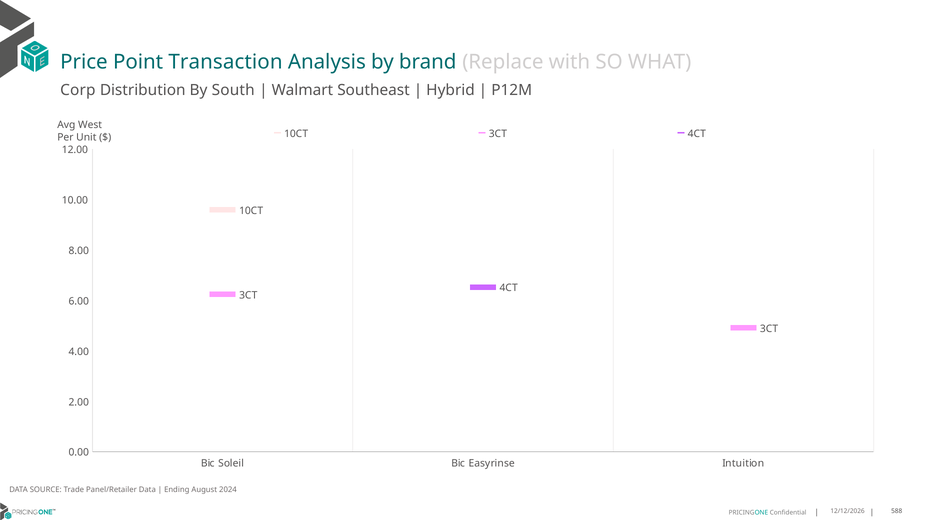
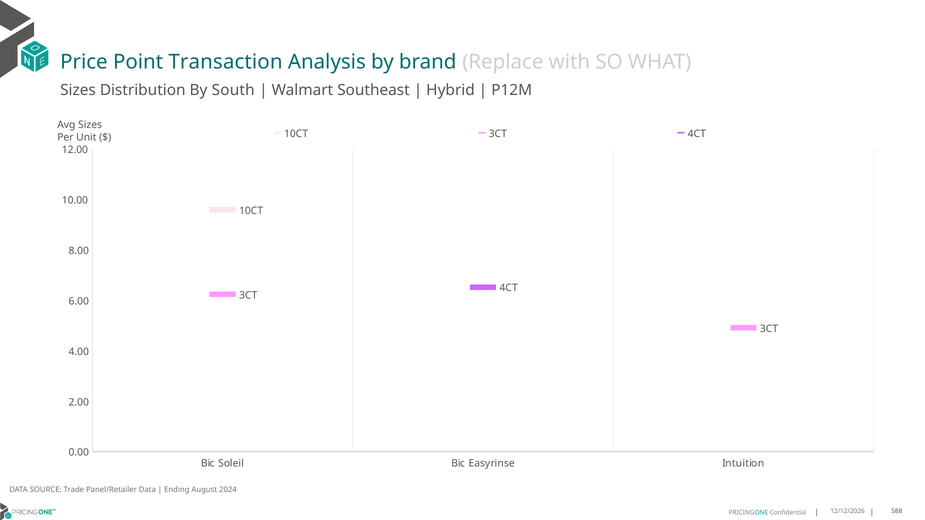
Corp: Corp -> Sizes (78, 90)
Avg West: West -> Sizes (90, 125)
